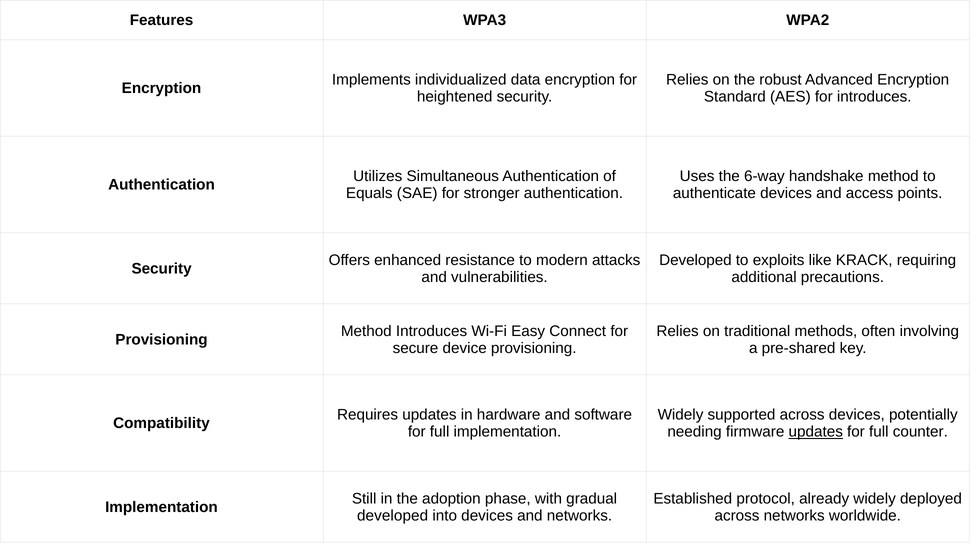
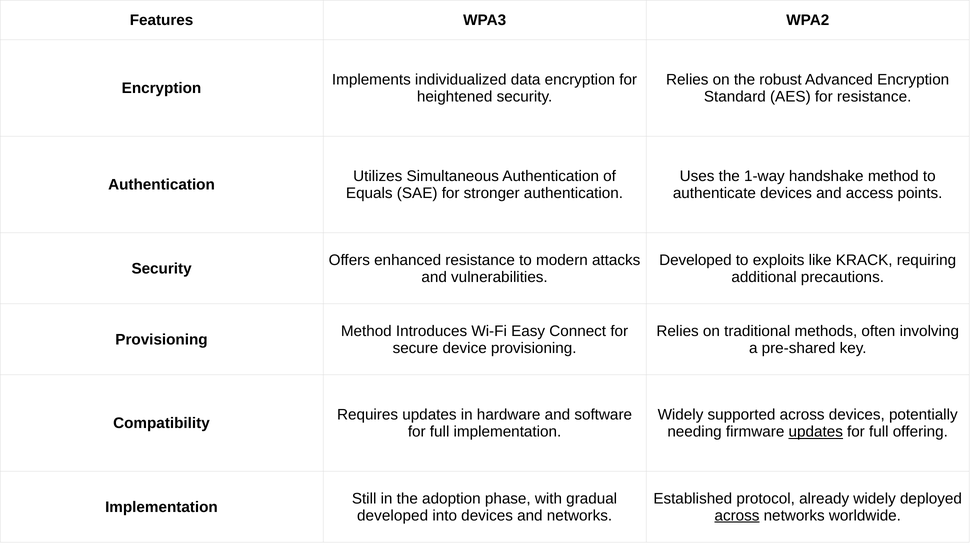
for introduces: introduces -> resistance (874, 97)
6-way: 6-way -> 1-way (764, 176)
counter: counter -> offering (920, 431)
across underline: none -> present (737, 515)
